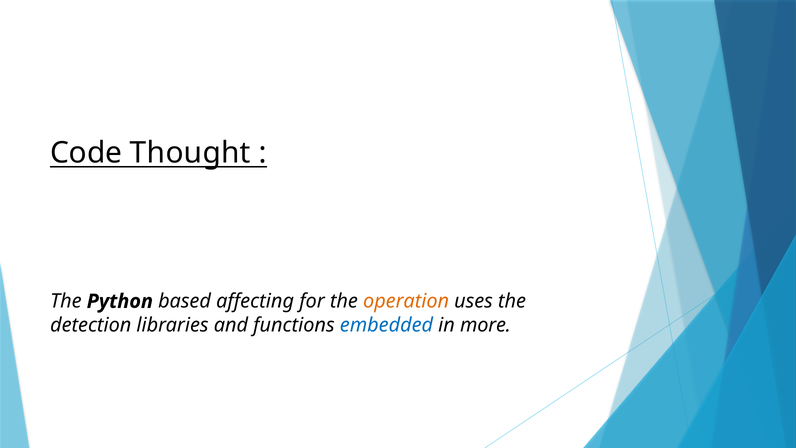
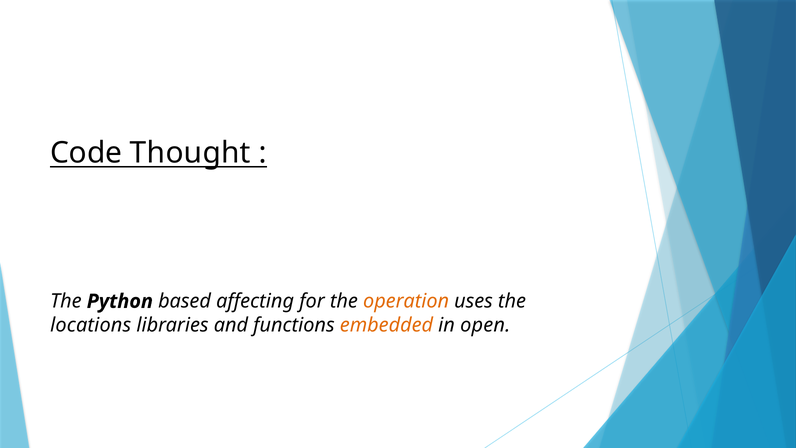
detection: detection -> locations (91, 325)
embedded colour: blue -> orange (386, 325)
more: more -> open (485, 325)
